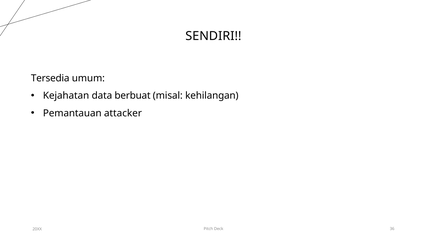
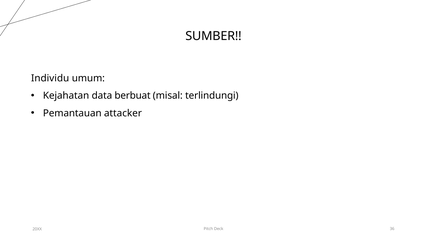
SENDIRI: SENDIRI -> SUMBER (213, 36)
Tersedia: Tersedia -> Individu (50, 78)
kehilangan: kehilangan -> terlindungi (212, 96)
